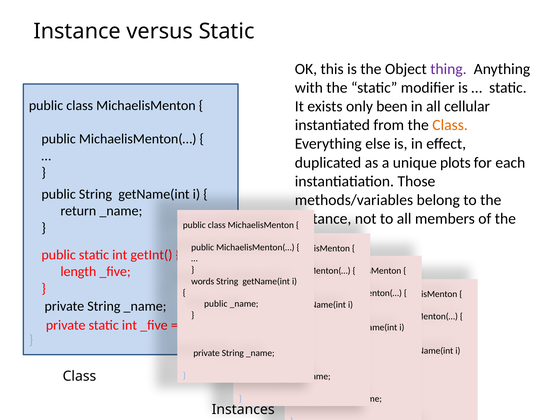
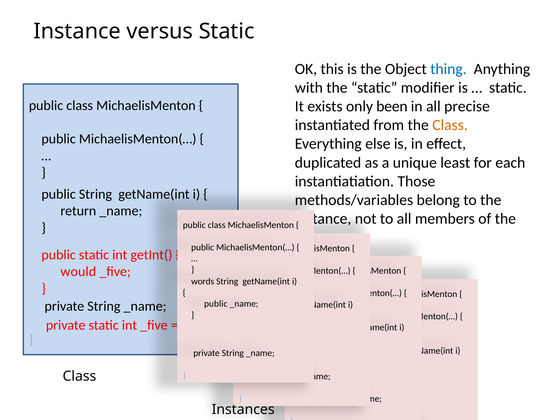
thing colour: purple -> blue (448, 69)
cellular: cellular -> precise (467, 107)
plots: plots -> least (455, 163)
length: length -> would (78, 272)
